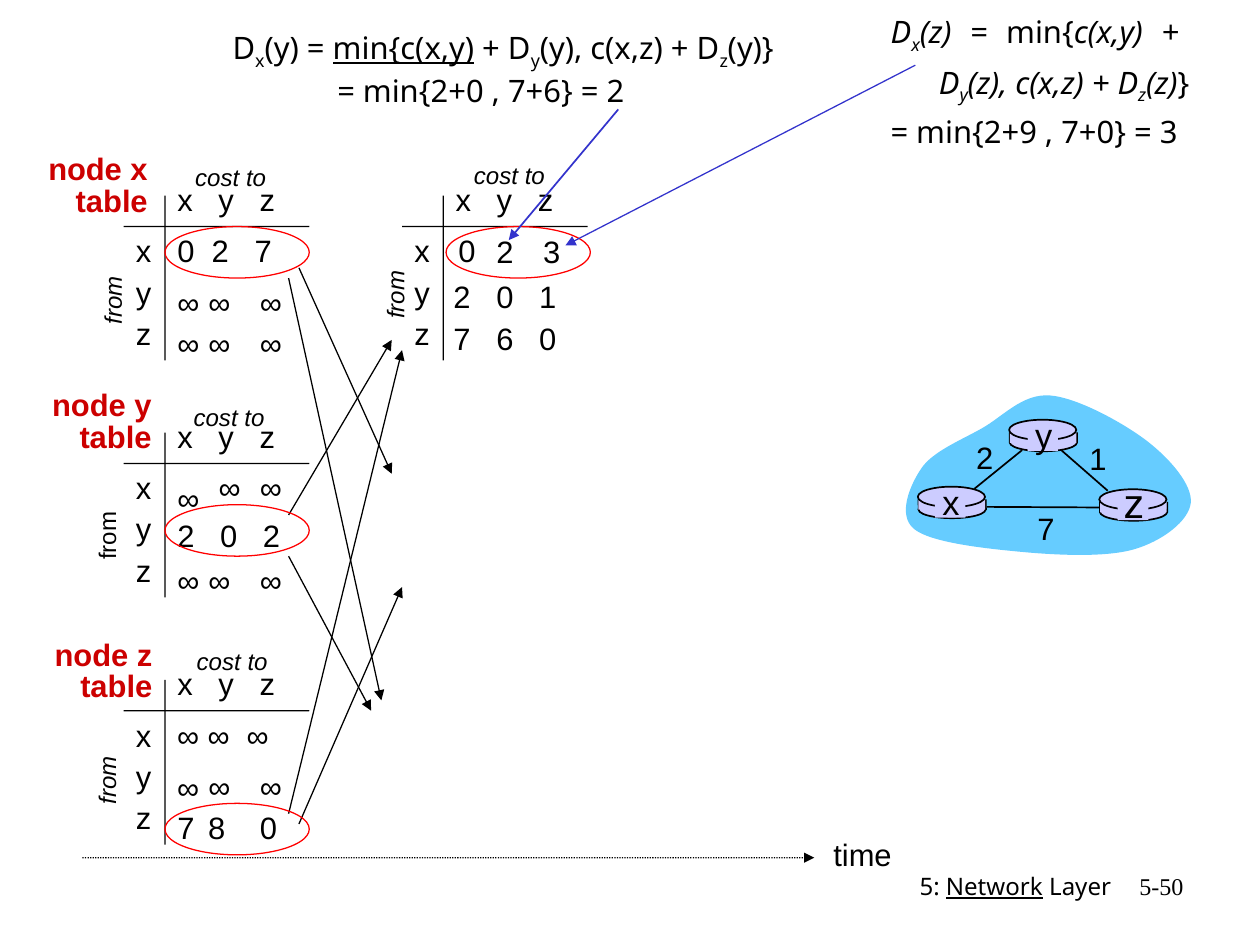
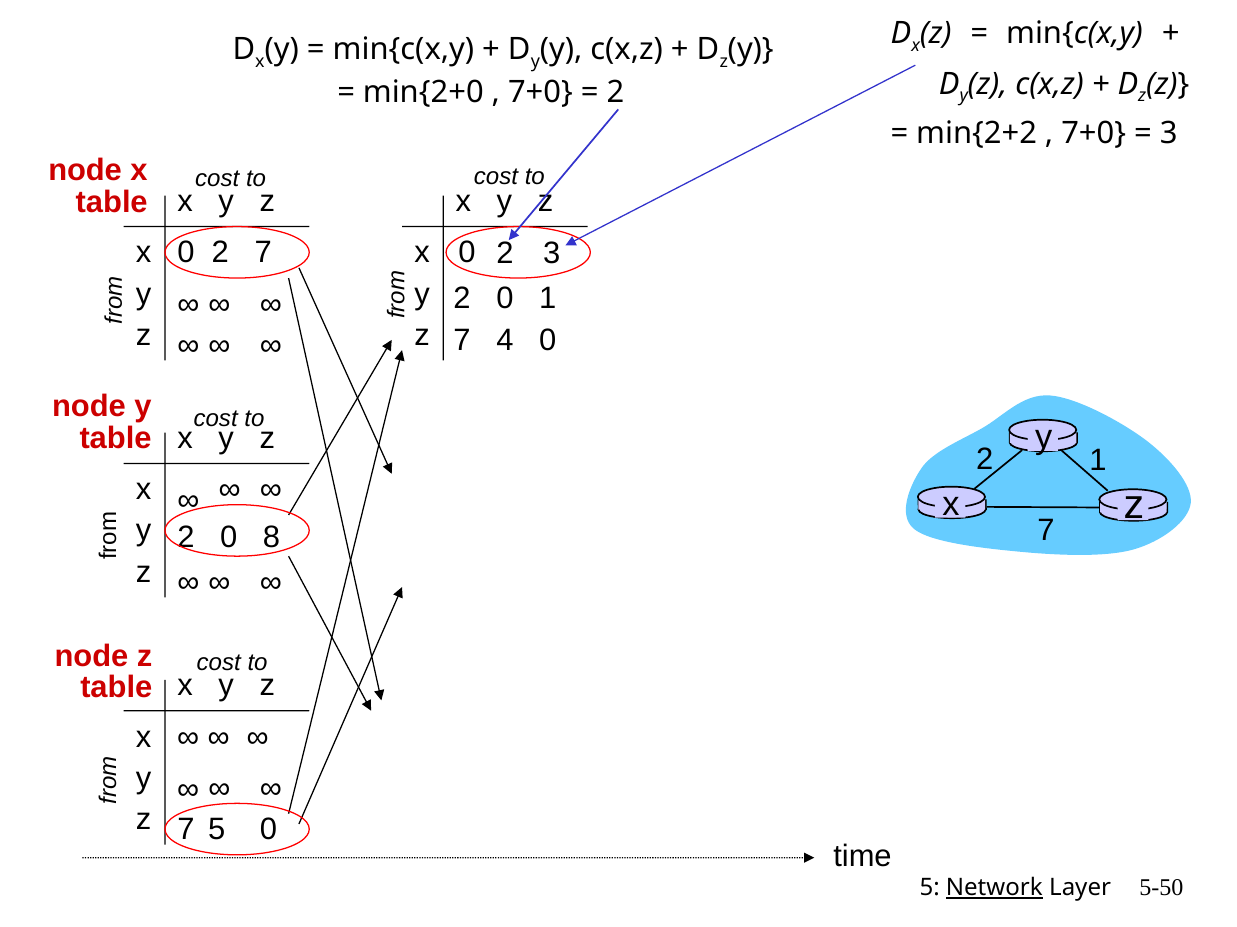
min{c(x,y underline: present -> none (403, 50)
7+6: 7+6 -> 7+0 (540, 92)
min{2+9: min{2+9 -> min{2+2 (977, 134)
6: 6 -> 4 (505, 341)
2 0 2: 2 -> 8 (271, 537)
7 8: 8 -> 5 (217, 830)
